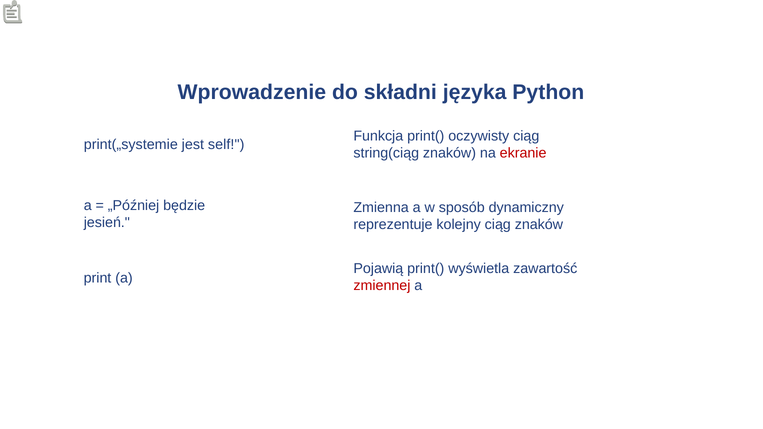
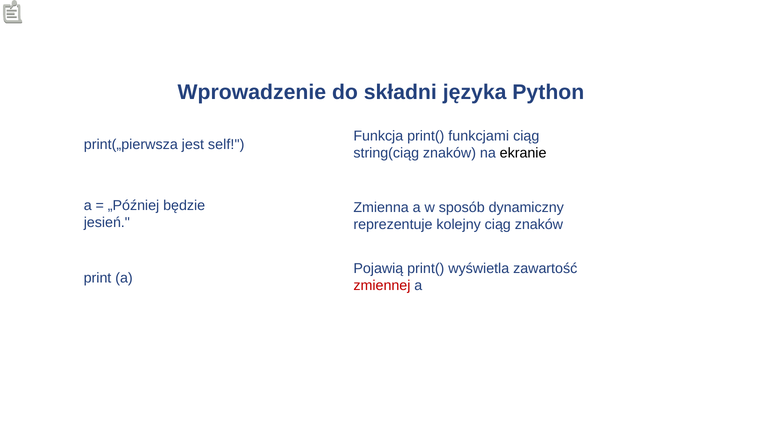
oczywisty: oczywisty -> funkcjami (479, 136)
print(„systemie: print(„systemie -> print(„pierwsza (131, 145)
ekranie colour: red -> black (523, 153)
